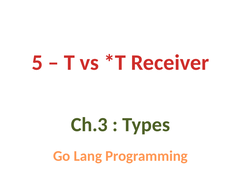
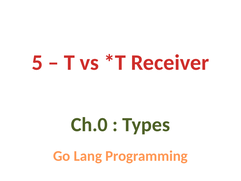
Ch.3: Ch.3 -> Ch.0 (89, 124)
